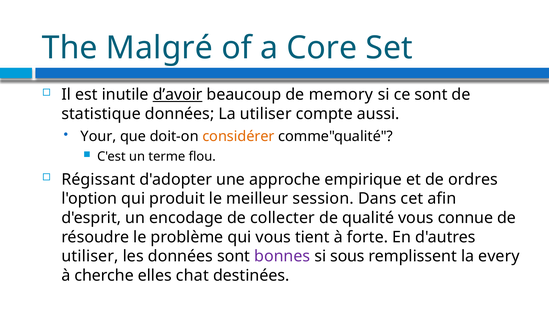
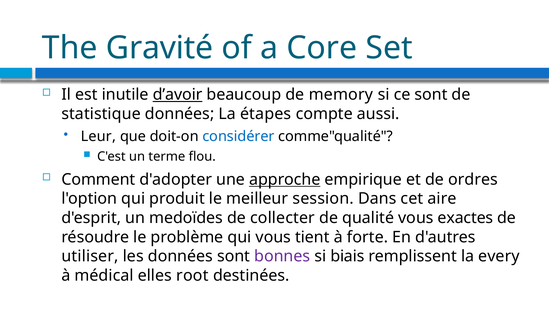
Malgré: Malgré -> Gravité (160, 48)
La utiliser: utiliser -> étapes (266, 114)
Your: Your -> Leur (98, 136)
considérer colour: orange -> blue (238, 136)
Régissant: Régissant -> Comment (98, 179)
approche underline: none -> present (285, 179)
afin: afin -> aire (442, 199)
encodage: encodage -> medoïdes (186, 218)
connue: connue -> exactes (465, 218)
sous: sous -> biais (347, 256)
cherche: cherche -> médical (104, 275)
chat: chat -> root (192, 275)
